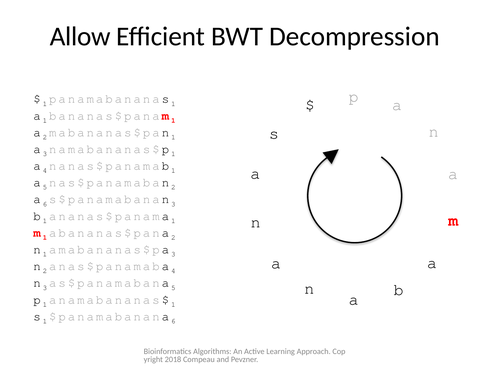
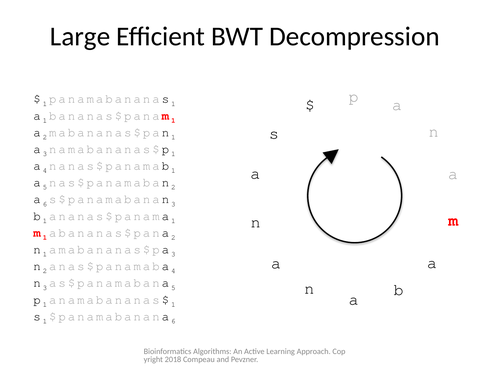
Allow: Allow -> Large (80, 37)
